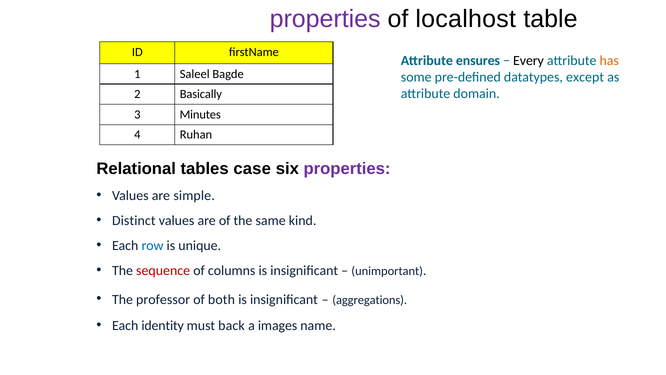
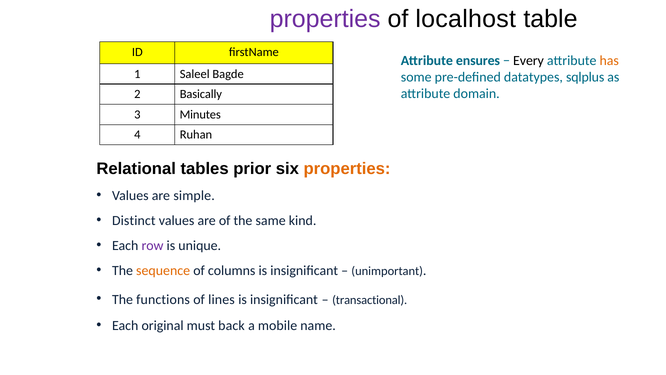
except: except -> sqlplus (585, 77)
case: case -> prior (252, 169)
properties colour: purple -> orange (347, 169)
row colour: blue -> purple (152, 245)
sequence colour: red -> orange (163, 270)
professor: professor -> functions (163, 300)
both: both -> lines (221, 300)
aggregations: aggregations -> transactional (370, 300)
identity: identity -> original (163, 325)
images: images -> mobile (278, 325)
